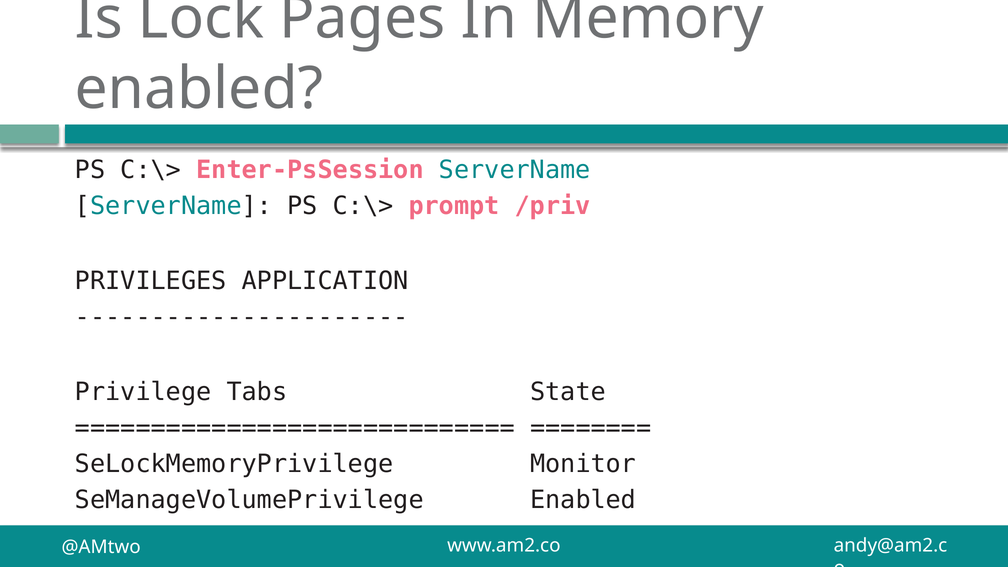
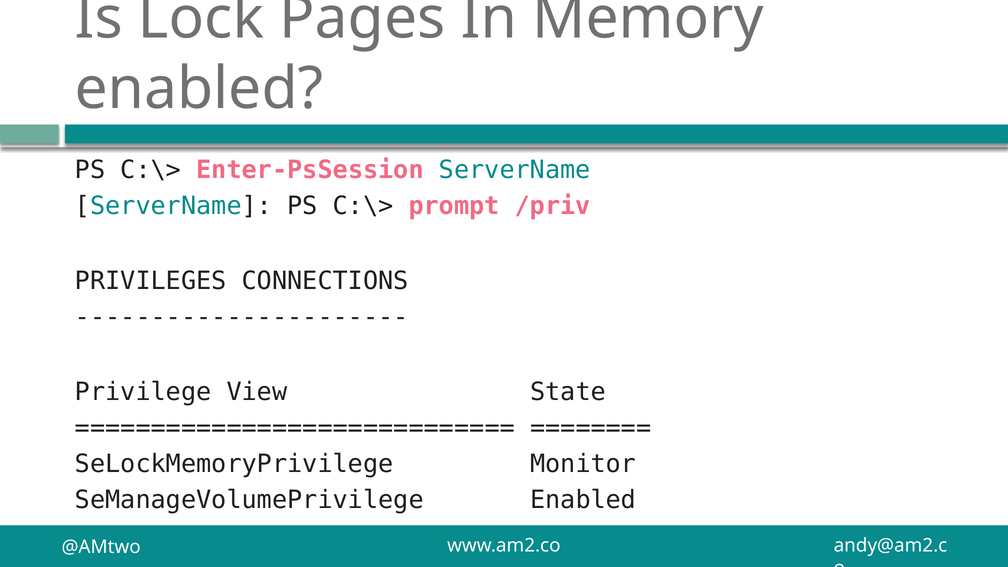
APPLICATION: APPLICATION -> CONNECTIONS (325, 281)
Tabs: Tabs -> View (257, 392)
